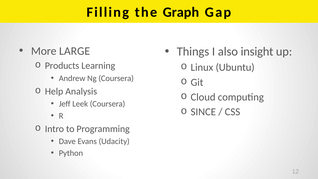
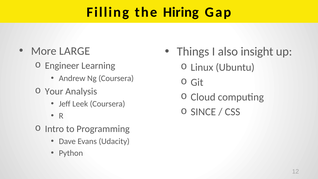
Graph: Graph -> Hiring (181, 12)
Products: Products -> Engineer (62, 66)
Help: Help -> Your (54, 91)
